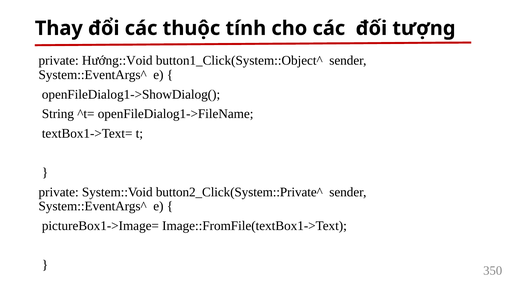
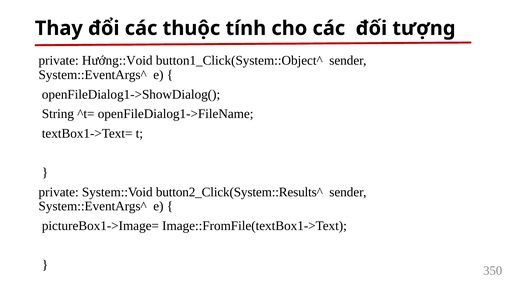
button2_Click(System::Private^: button2_Click(System::Private^ -> button2_Click(System::Results^ (239, 192)
